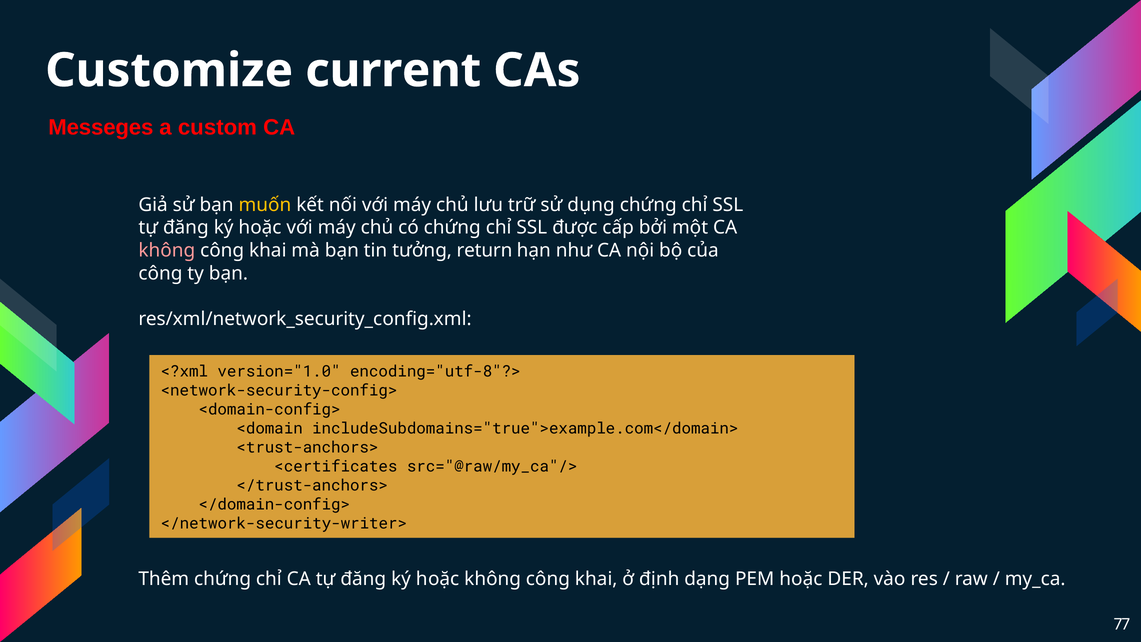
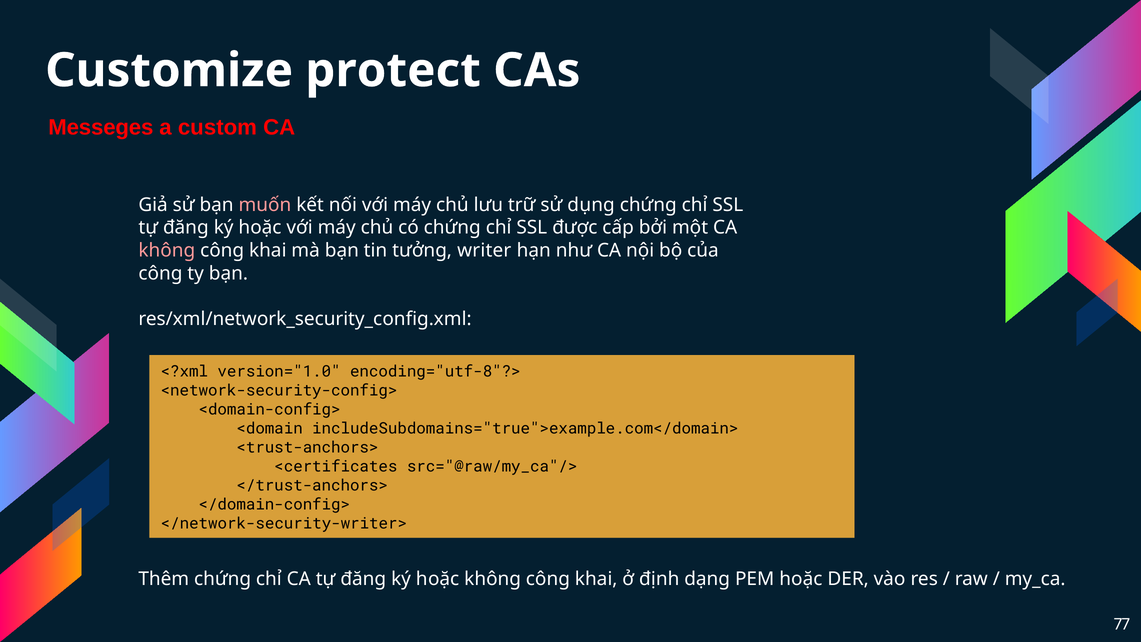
current: current -> protect (393, 71)
muốn colour: yellow -> pink (265, 205)
return: return -> writer (484, 250)
